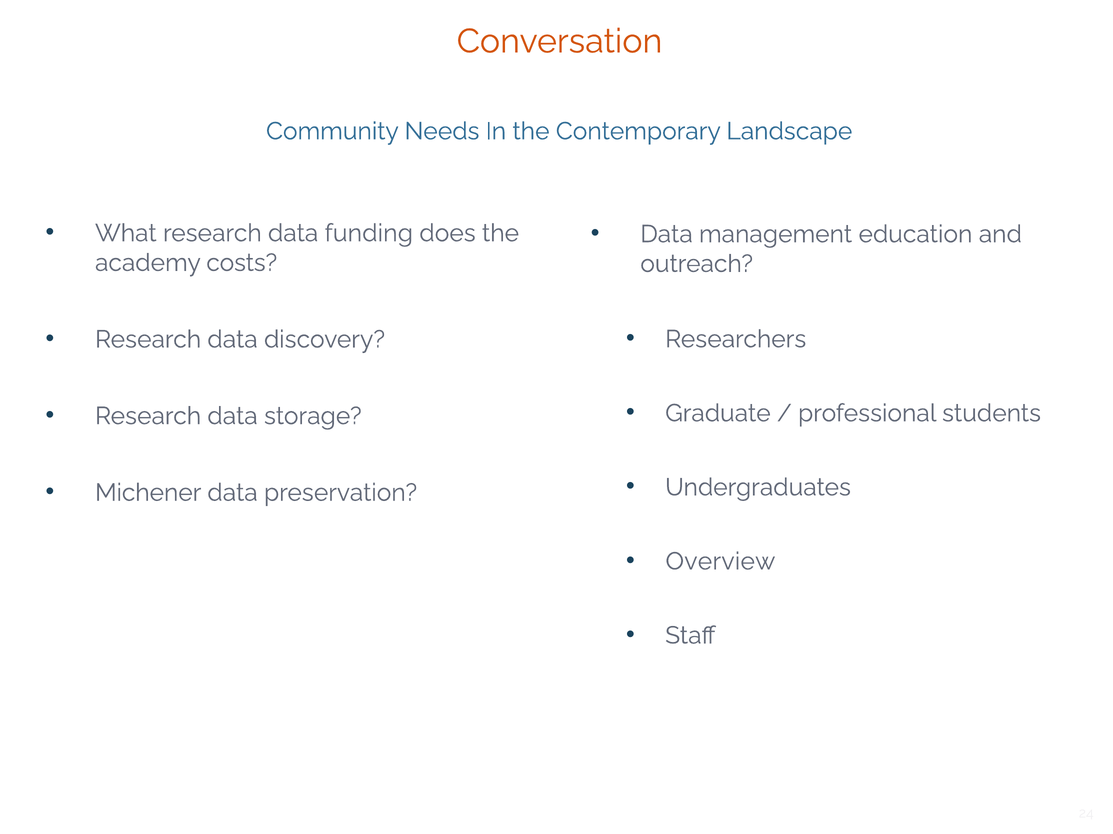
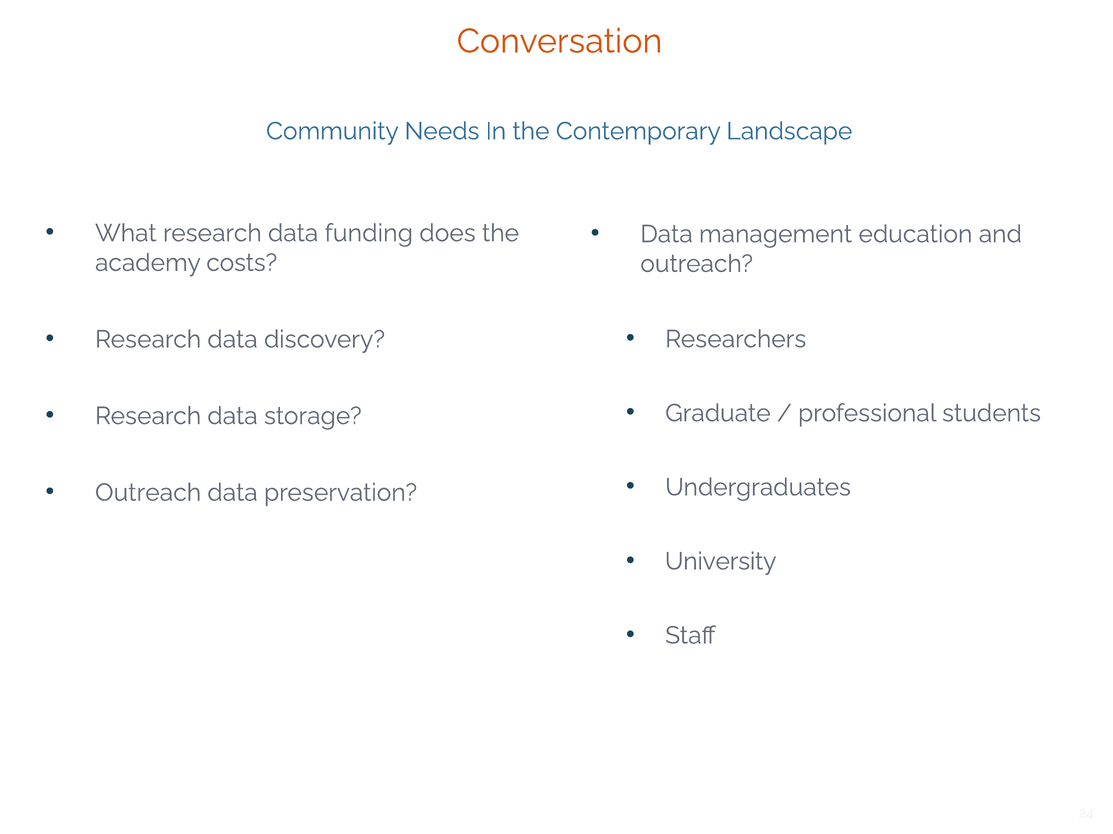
Michener: Michener -> Outreach (148, 493)
Overview: Overview -> University (721, 562)
